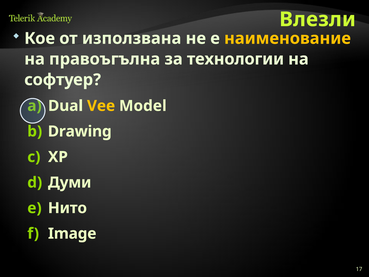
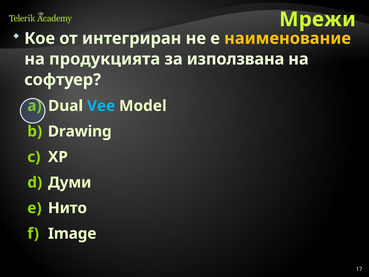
Влезли: Влезли -> Мрежи (318, 19)
използвана: използвана -> интегриран (132, 38)
правоъгълна: правоъгълна -> продукцията (105, 59)
технологии: технологии -> използвана (236, 59)
Vee colour: yellow -> light blue (101, 106)
